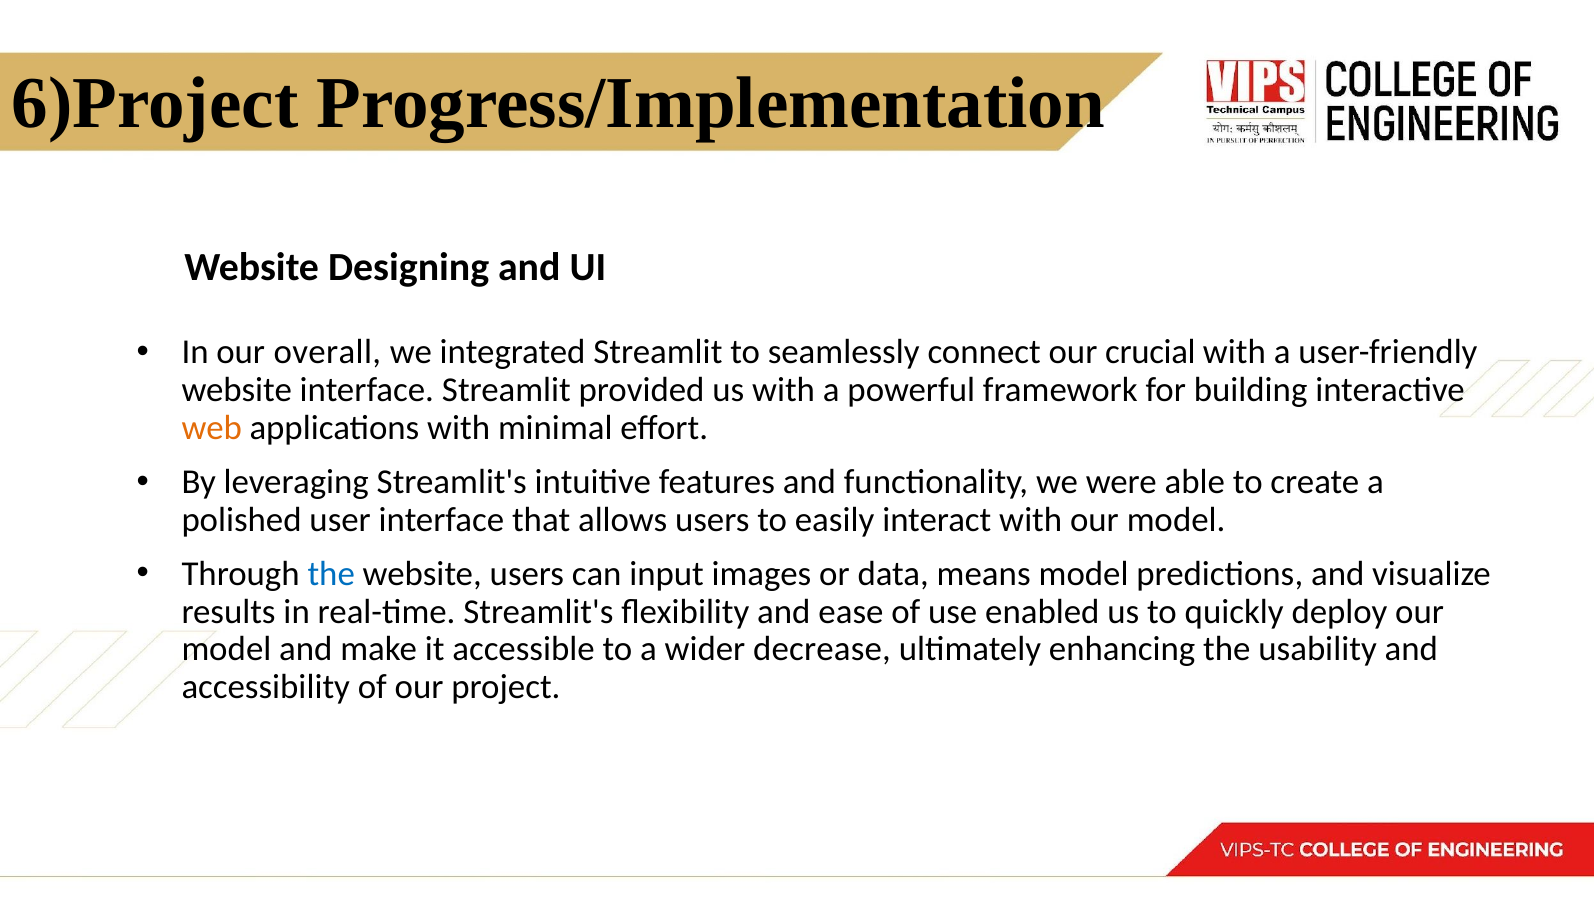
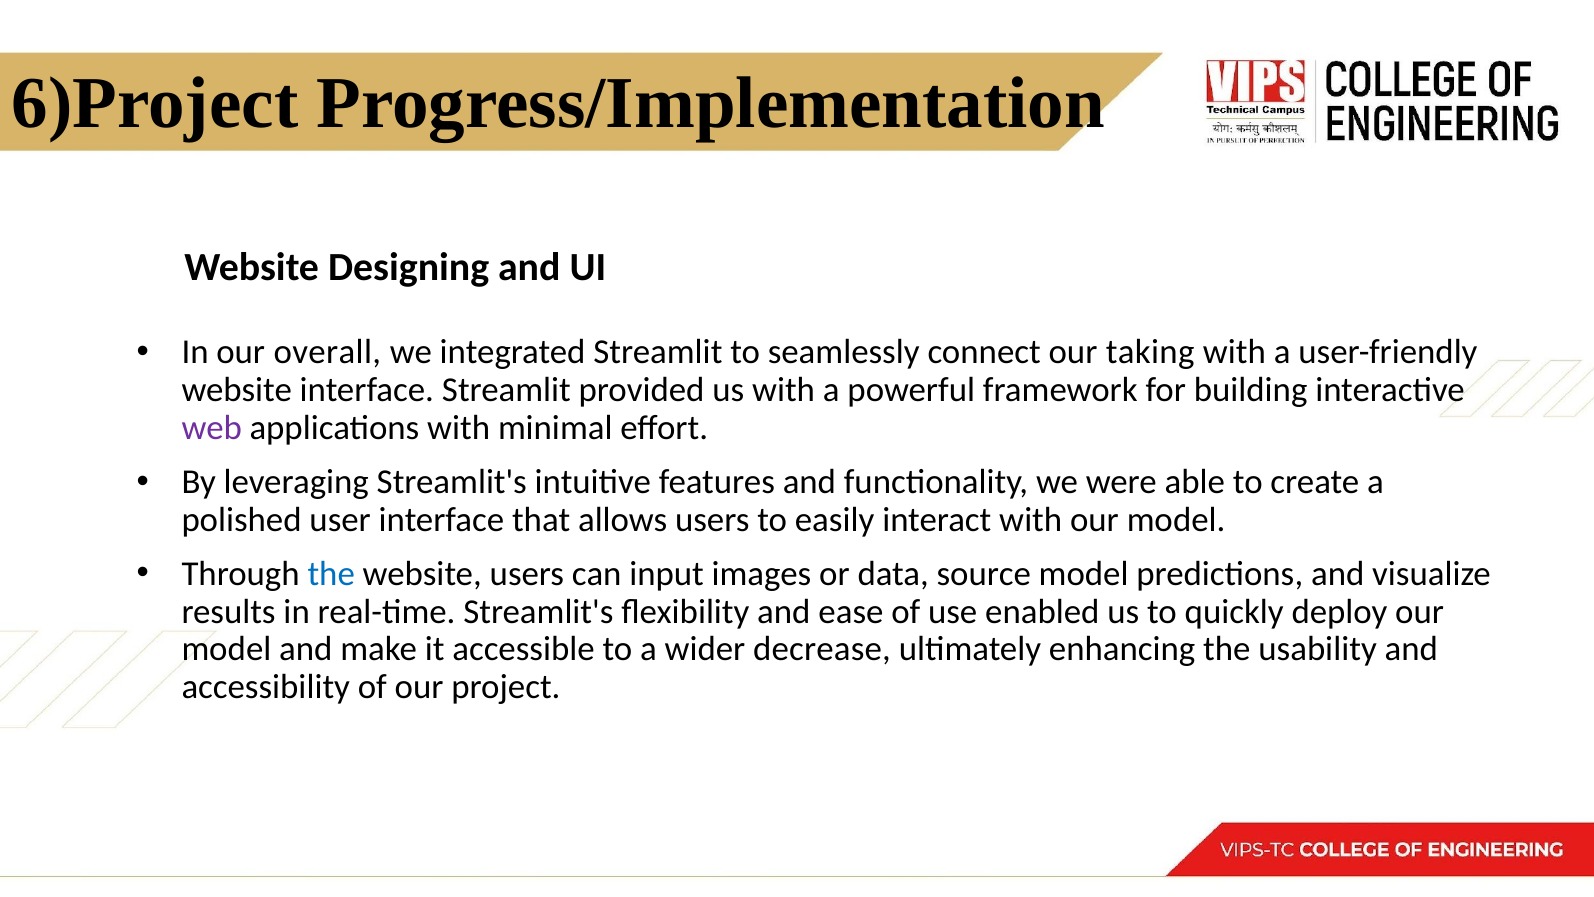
crucial: crucial -> taking (1150, 352)
web colour: orange -> purple (212, 427)
means: means -> source (984, 574)
